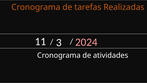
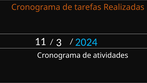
2024 colour: pink -> light blue (86, 42)
